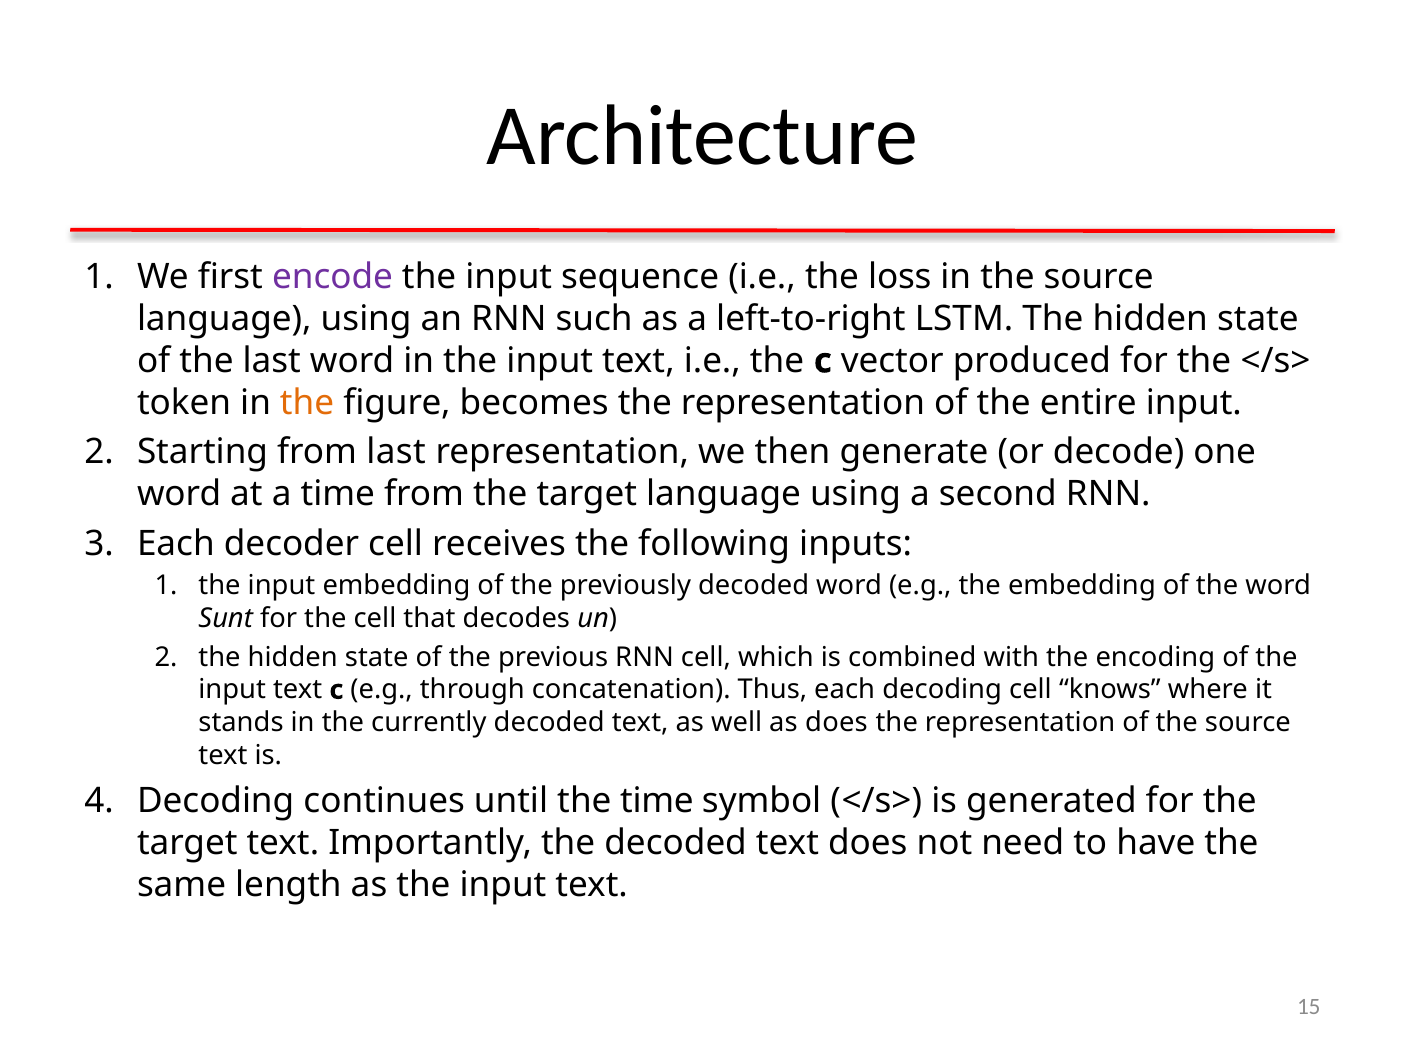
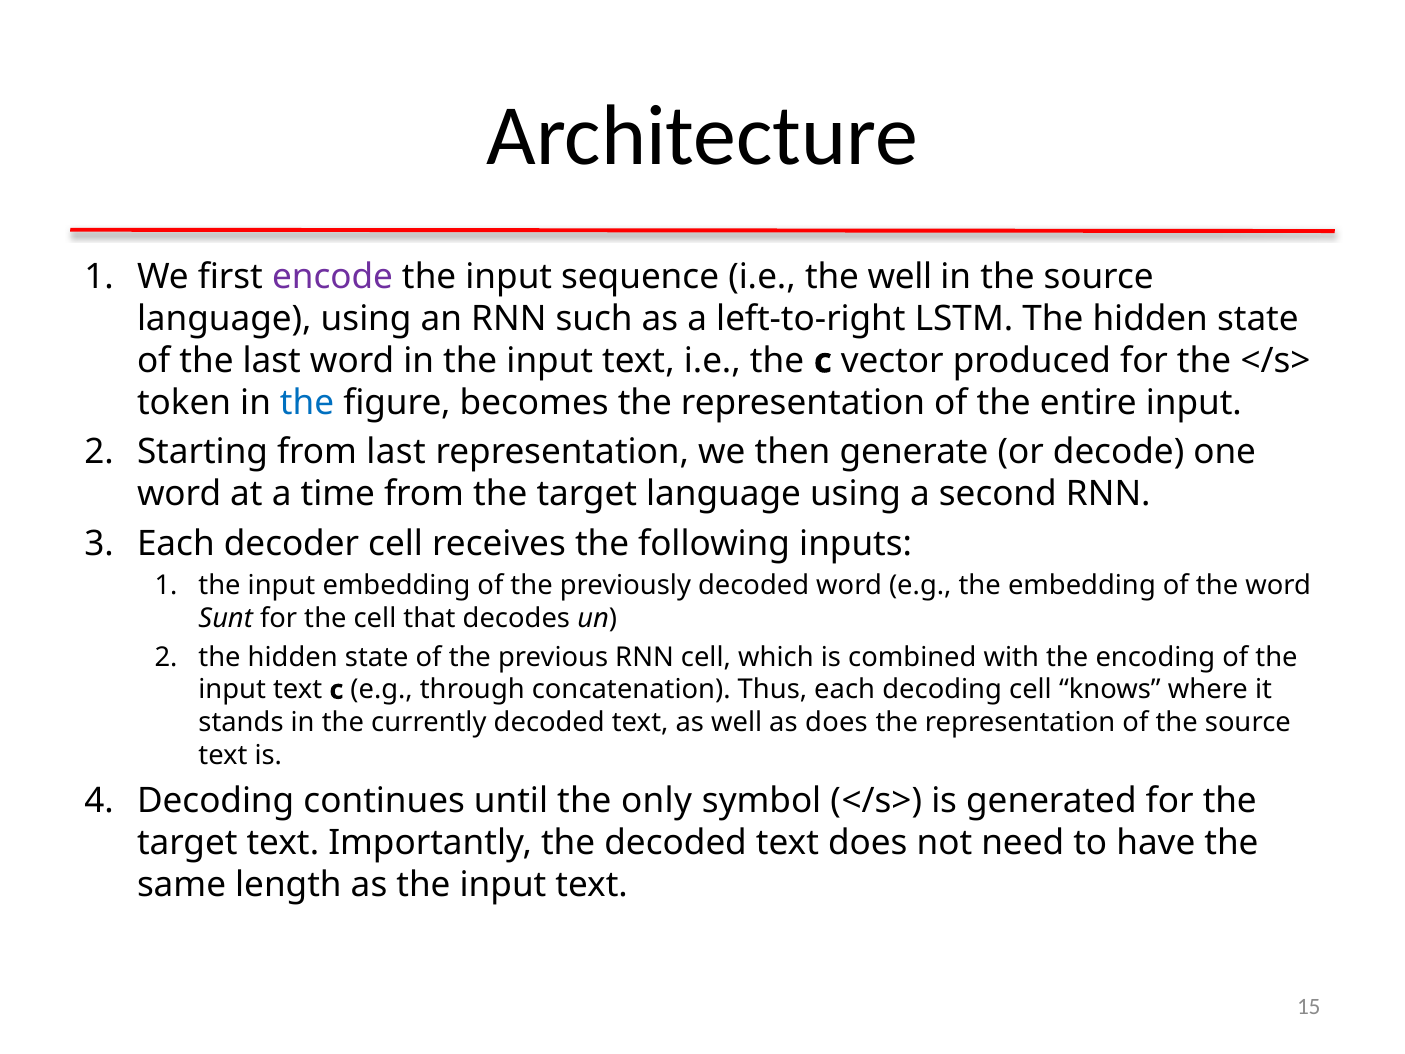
the loss: loss -> well (900, 276)
the colour: orange -> blue (307, 403)
the time: time -> only (657, 800)
